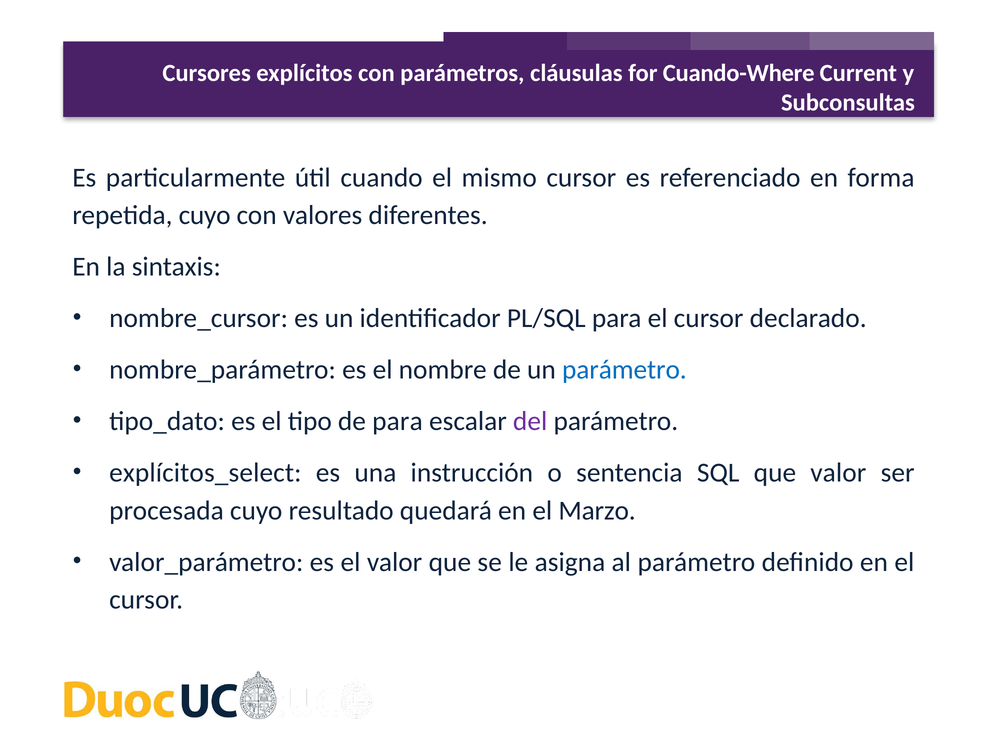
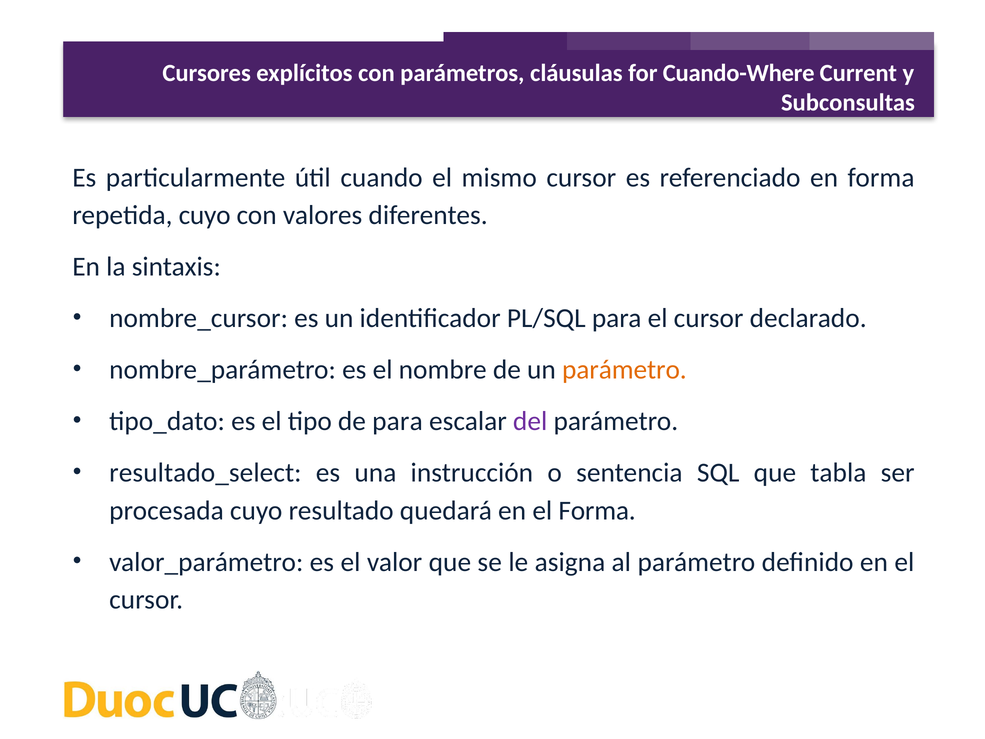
parámetro colour: blue -> orange (624, 370)
explícitos_select: explícitos_select -> resultado_select (205, 473)
que valor: valor -> tabla (838, 473)
el Marzo: Marzo -> Forma (597, 510)
